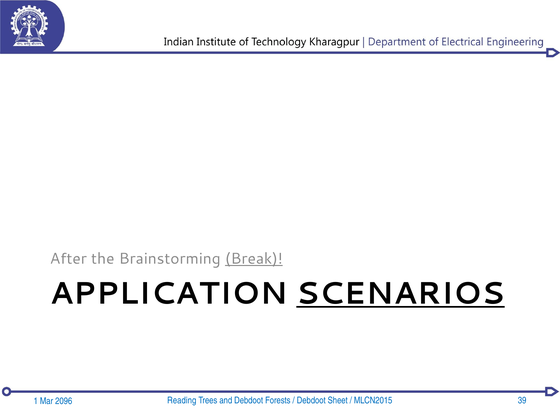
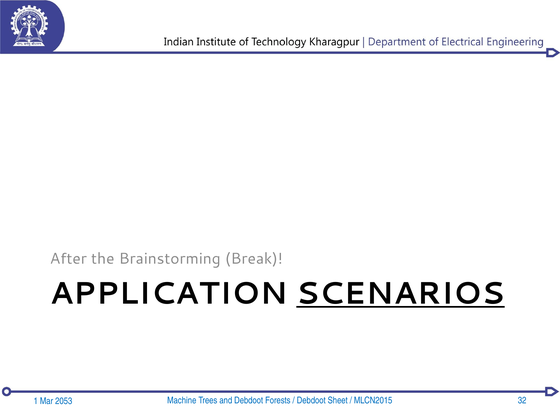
Break underline: present -> none (254, 259)
Reading: Reading -> Machine (182, 400)
39: 39 -> 32 (522, 400)
2096: 2096 -> 2053 (64, 401)
